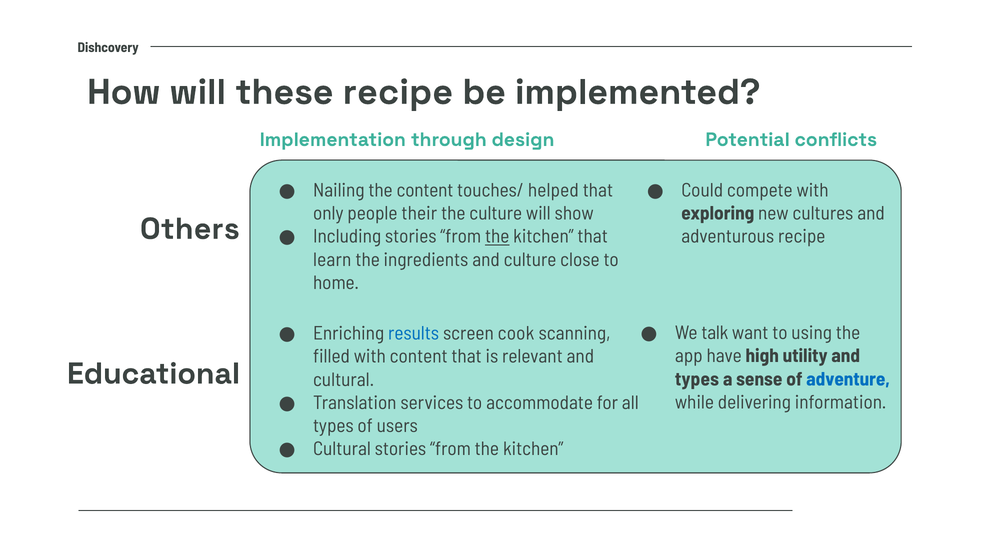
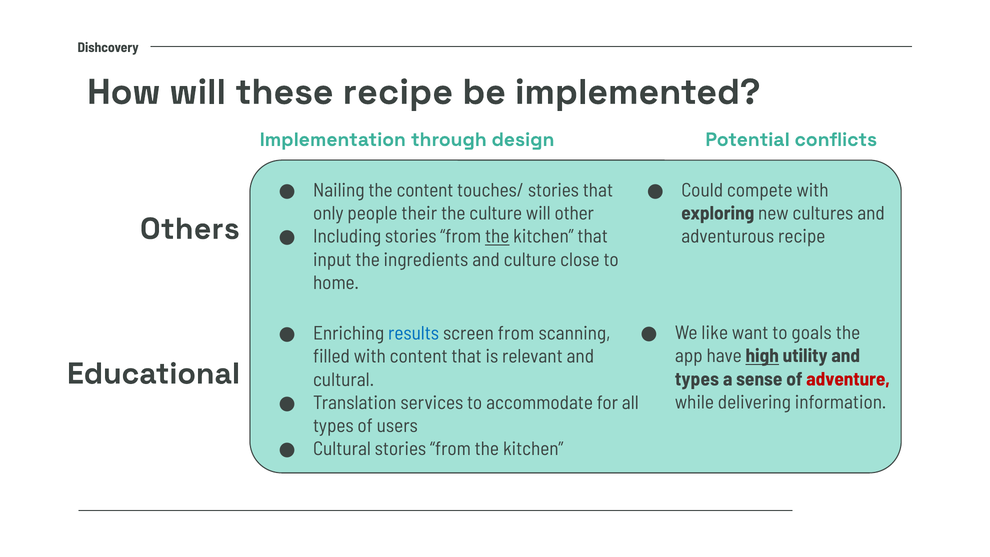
touches/ helped: helped -> stories (553, 190)
show: show -> other (574, 213)
learn: learn -> input (332, 260)
talk: talk -> like (715, 333)
using: using -> goals (812, 333)
screen cook: cook -> from (516, 333)
high underline: none -> present (762, 356)
adventure colour: blue -> red (848, 379)
